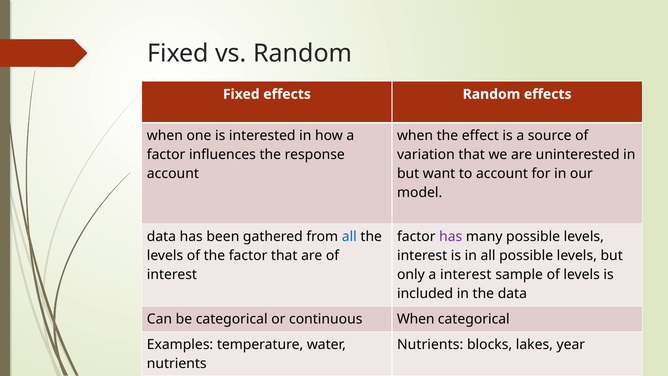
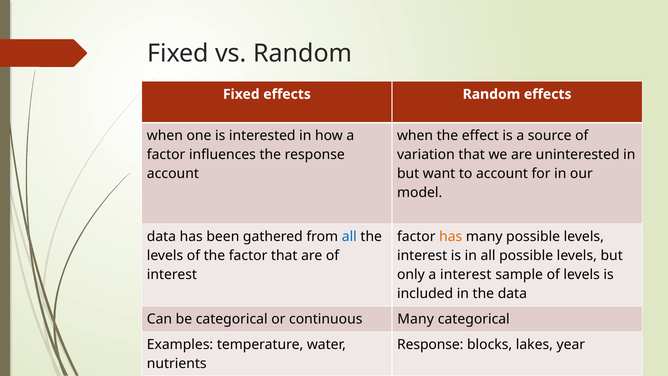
has colour: purple -> orange (451, 237)
continuous When: When -> Many (416, 319)
Nutrients: Nutrients -> Response (430, 344)
